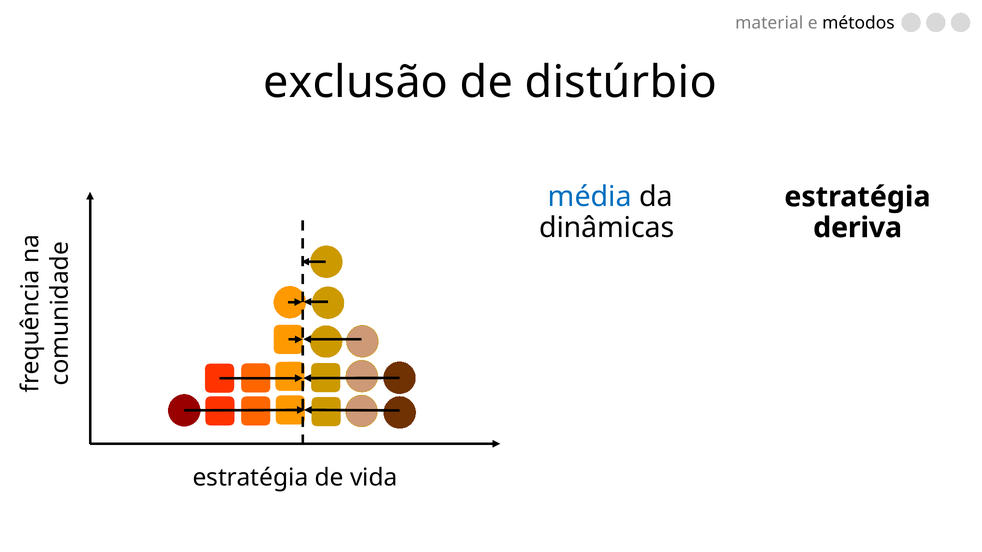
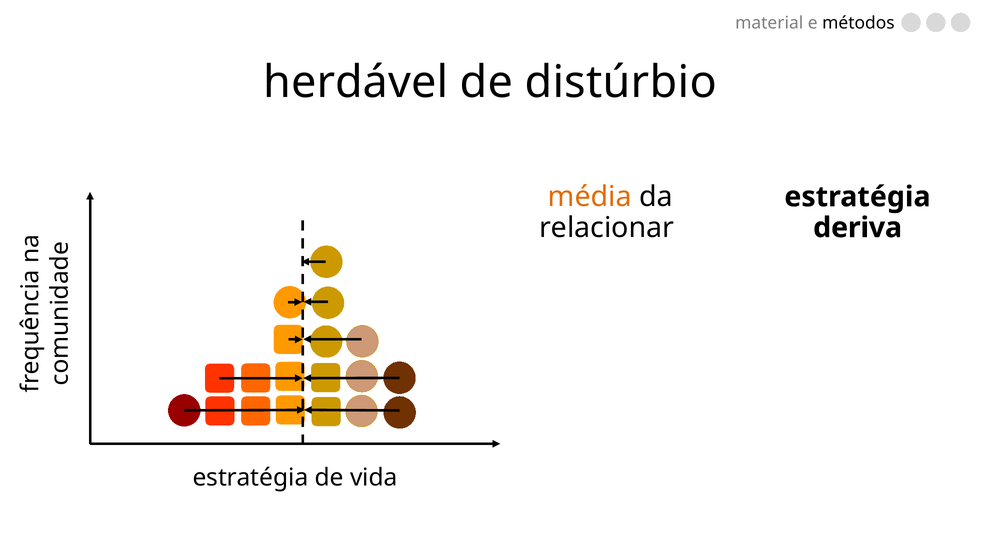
exclusão: exclusão -> herdável (356, 82)
média colour: blue -> orange (590, 197)
dinâmicas: dinâmicas -> relacionar (607, 228)
